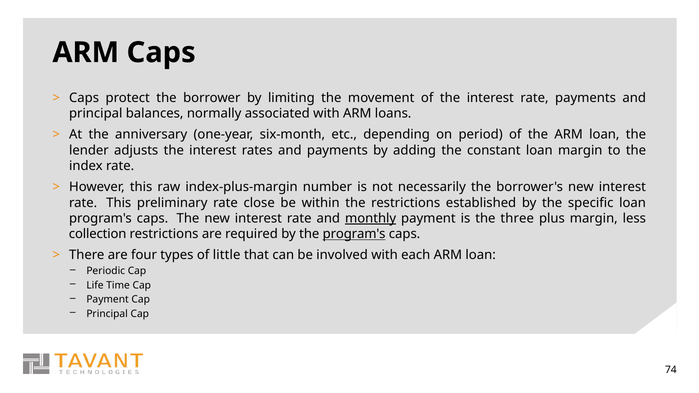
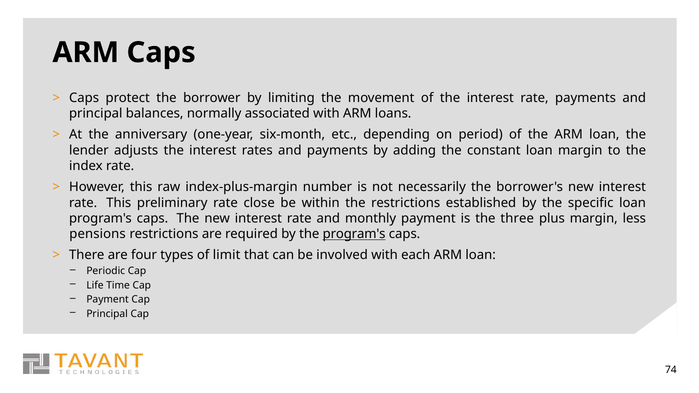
monthly underline: present -> none (371, 219)
collection: collection -> pensions (98, 234)
little: little -> limit (227, 255)
